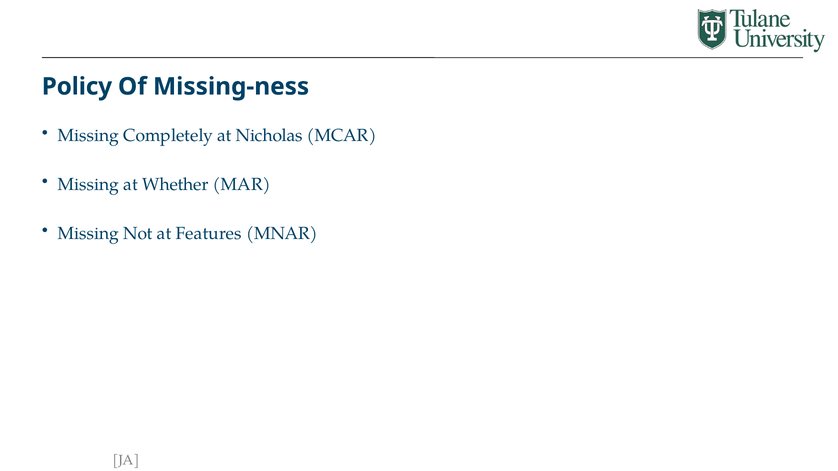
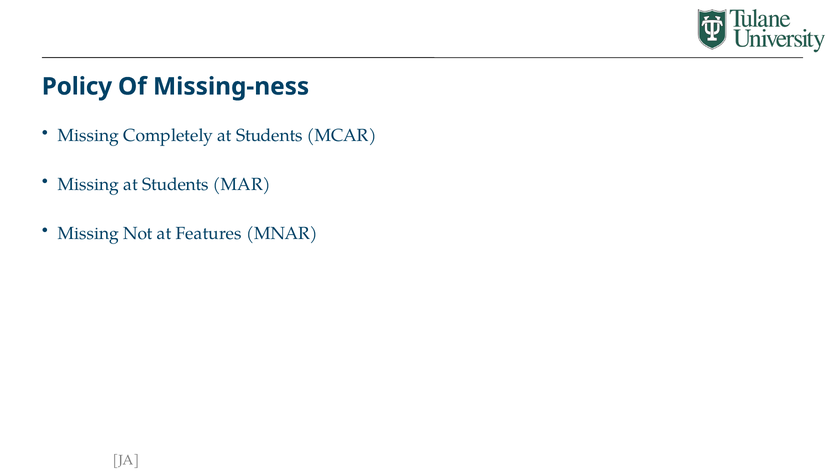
Completely at Nicholas: Nicholas -> Students (269, 136)
Missing at Whether: Whether -> Students (175, 185)
